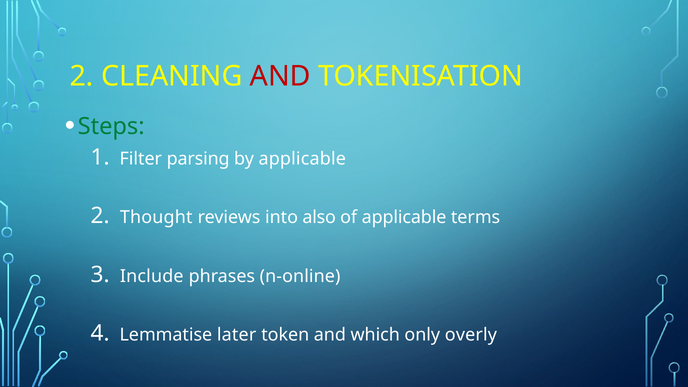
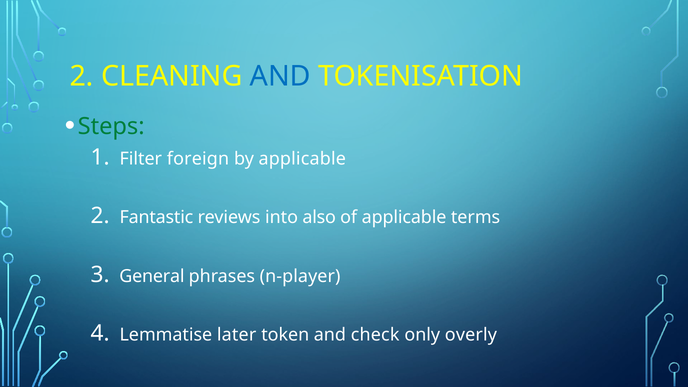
AND colour: red -> blue (280, 76)
parsing: parsing -> foreign (198, 159)
Thought: Thought -> Fantastic (156, 217)
Include: Include -> General (152, 276)
n-online: n-online -> n-player (300, 276)
which: which -> check (375, 335)
